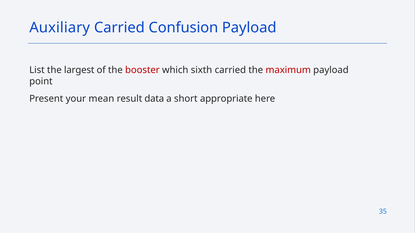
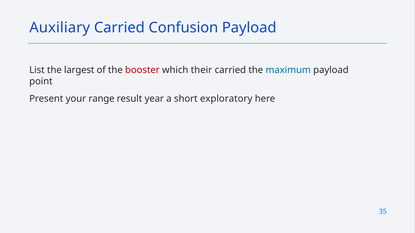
sixth: sixth -> their (201, 70)
maximum colour: red -> blue (288, 70)
mean: mean -> range (101, 99)
data: data -> year (154, 99)
appropriate: appropriate -> exploratory (226, 99)
